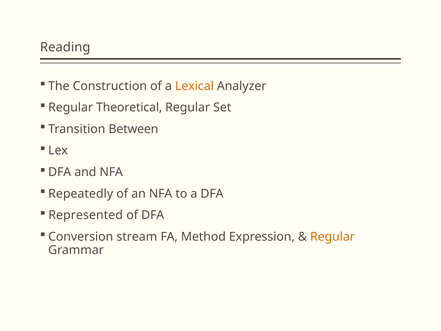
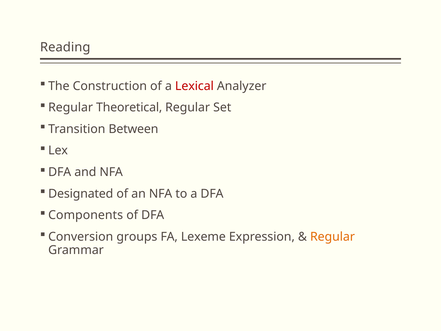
Lexical colour: orange -> red (194, 86)
Repeatedly: Repeatedly -> Designated (81, 194)
Represented: Represented -> Components (86, 215)
stream: stream -> groups (137, 237)
Method: Method -> Lexeme (203, 237)
